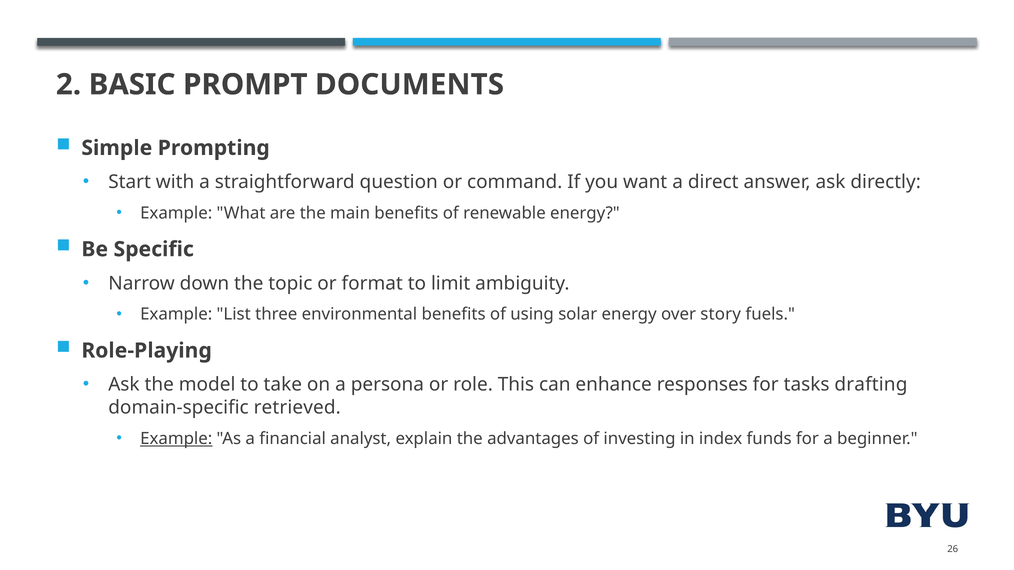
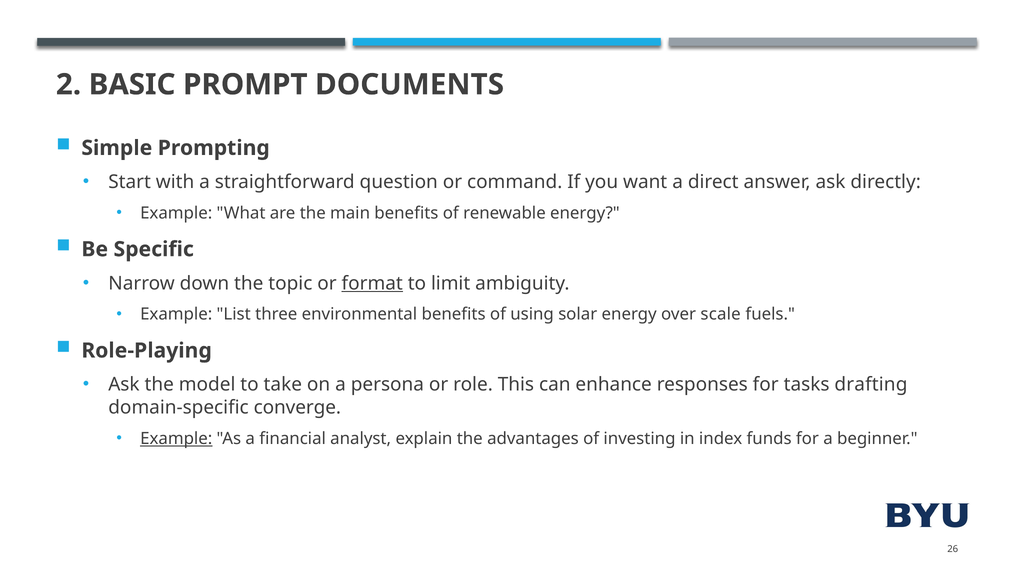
format underline: none -> present (372, 284)
story: story -> scale (721, 315)
retrieved: retrieved -> converge (297, 408)
